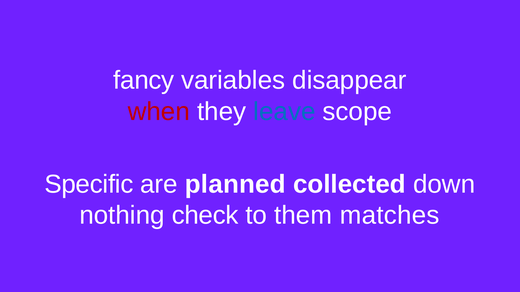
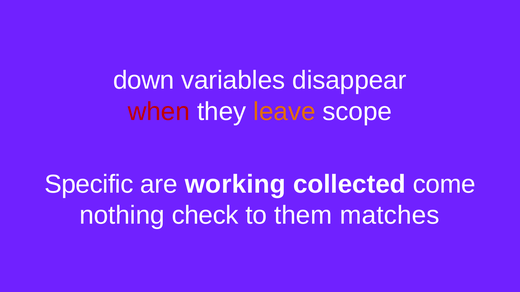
fancy: fancy -> down (144, 80)
leave colour: blue -> orange (284, 112)
planned: planned -> working (235, 184)
down: down -> come (444, 184)
